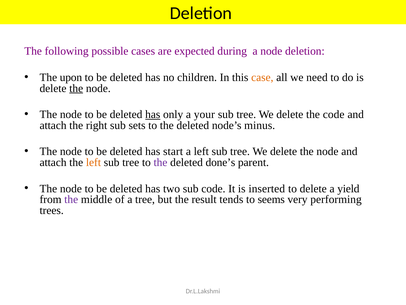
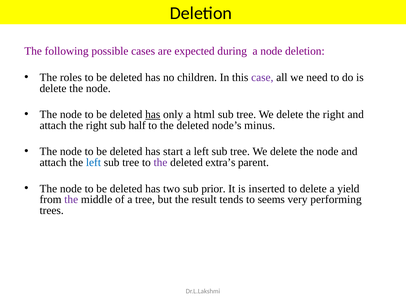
upon: upon -> roles (71, 77)
case colour: orange -> purple (262, 77)
the underline: present -> none (76, 88)
your: your -> html (204, 114)
delete the code: code -> right (334, 114)
sets: sets -> half (137, 125)
left colour: orange -> blue (93, 162)
done’s: done’s -> extra’s (220, 162)
sub code: code -> prior (213, 188)
